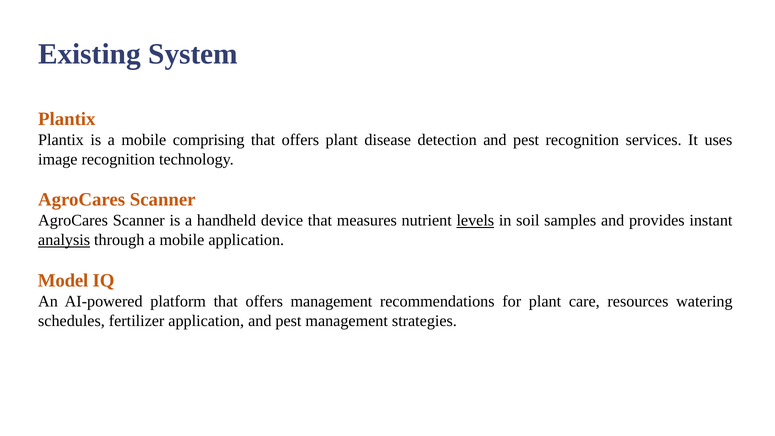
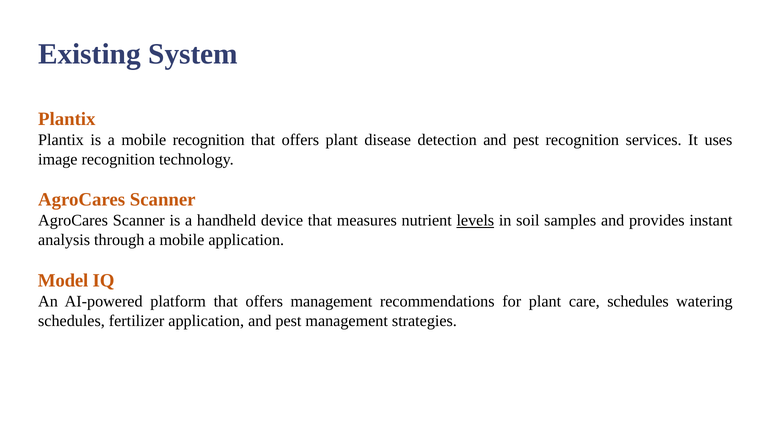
mobile comprising: comprising -> recognition (209, 140)
analysis underline: present -> none (64, 240)
care resources: resources -> schedules (638, 301)
